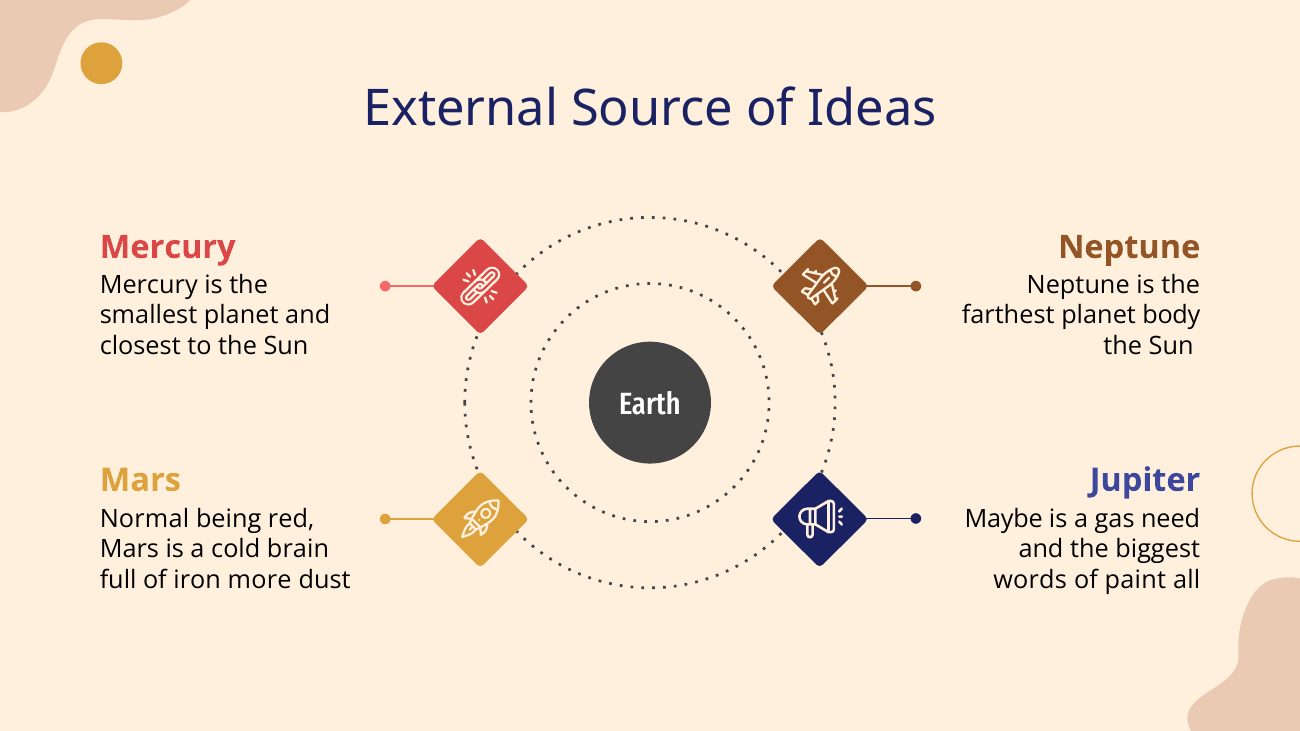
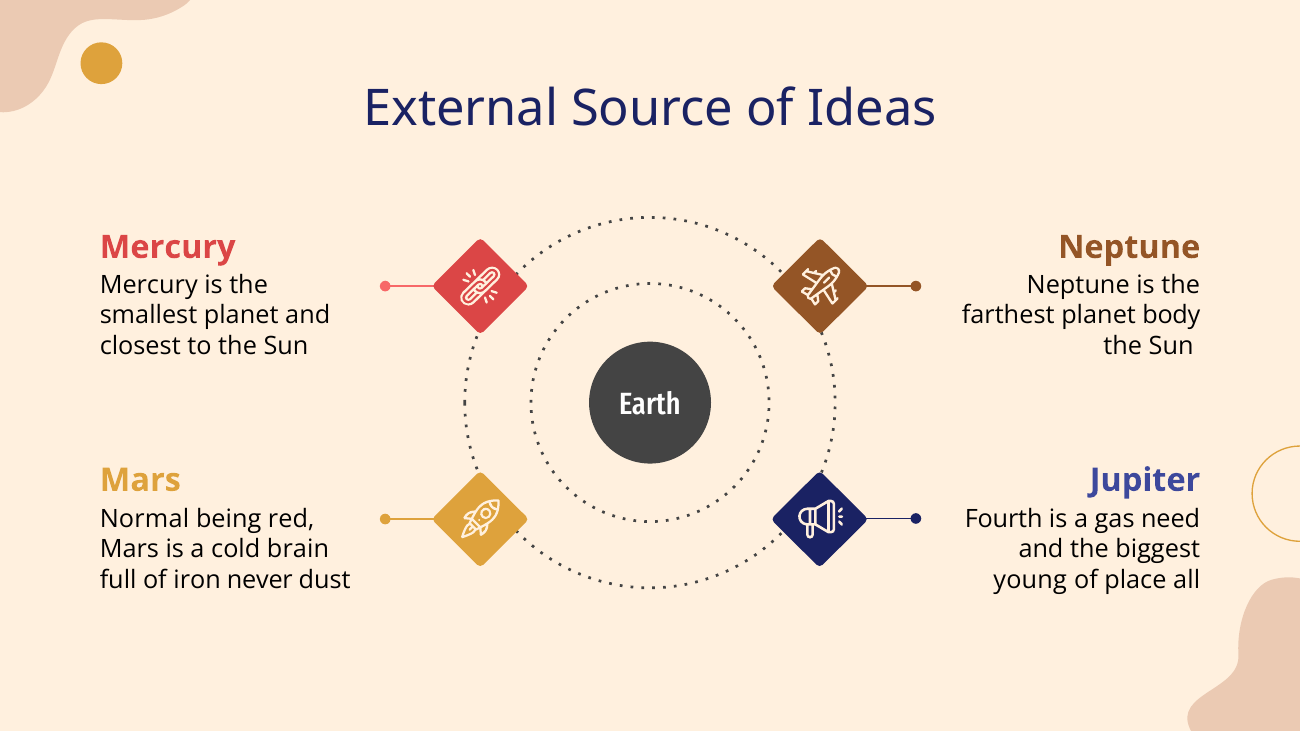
Maybe: Maybe -> Fourth (1004, 519)
more: more -> never (260, 580)
words: words -> young (1030, 580)
paint: paint -> place (1135, 580)
